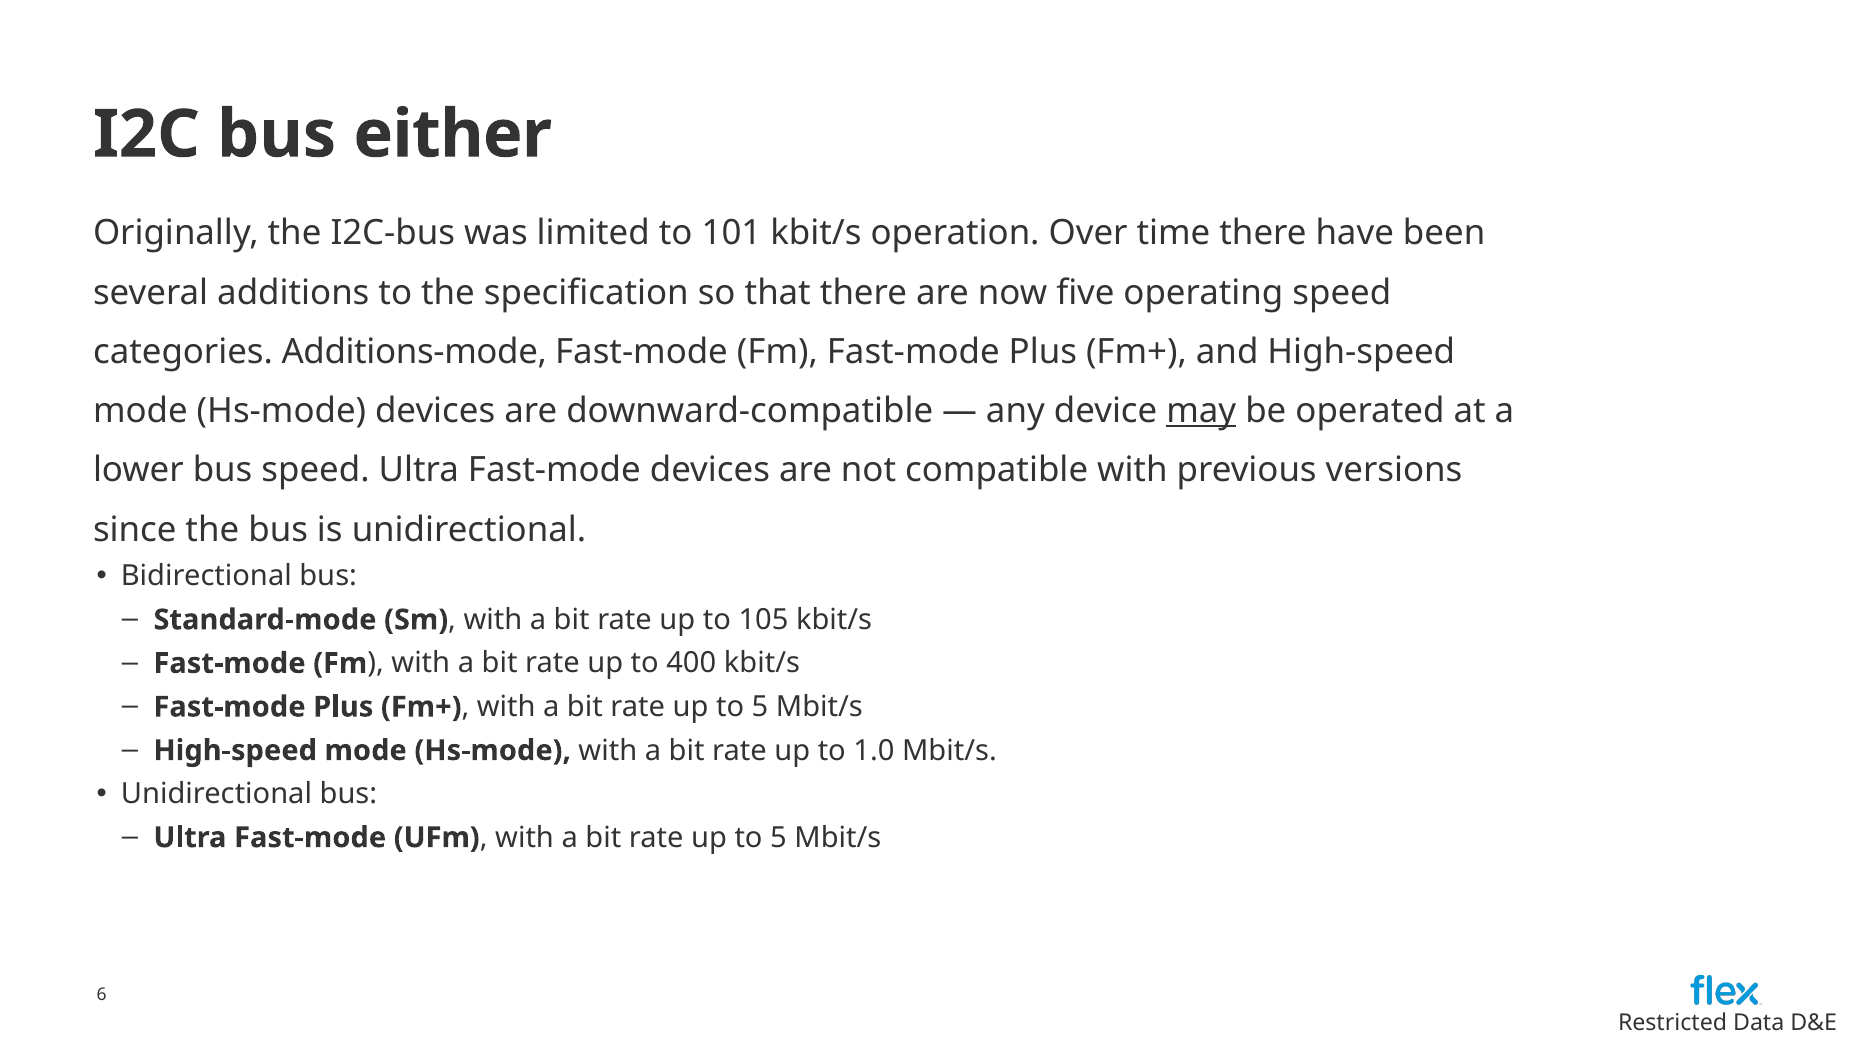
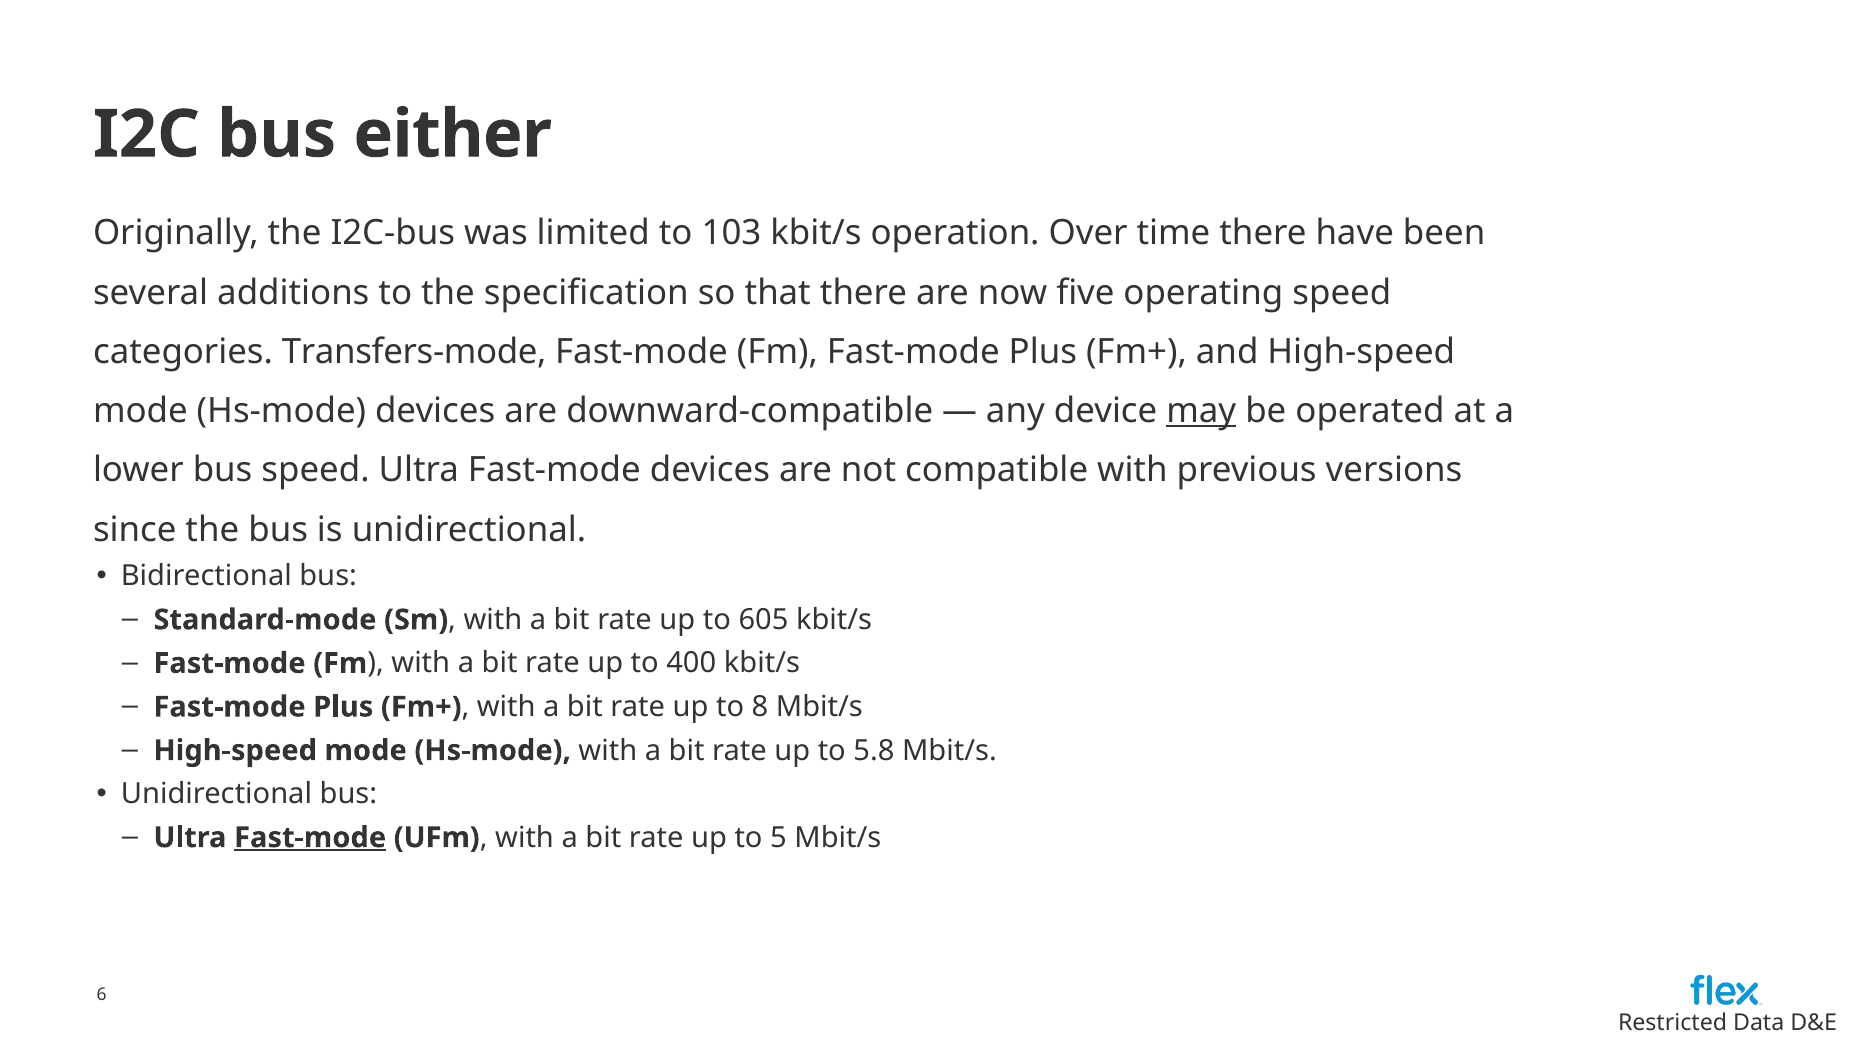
101: 101 -> 103 (731, 233)
Additions-mode: Additions-mode -> Transfers-mode (414, 352)
105: 105 -> 605 (763, 620)
5: 5 -> 8 (760, 707)
1.0: 1.0 -> 5.8 (874, 751)
Fast-mode underline: none -> present (310, 838)
